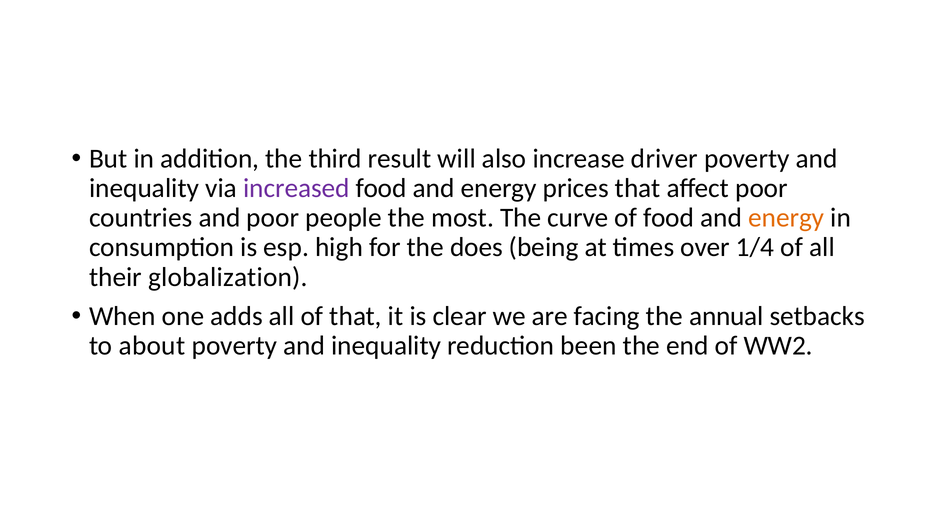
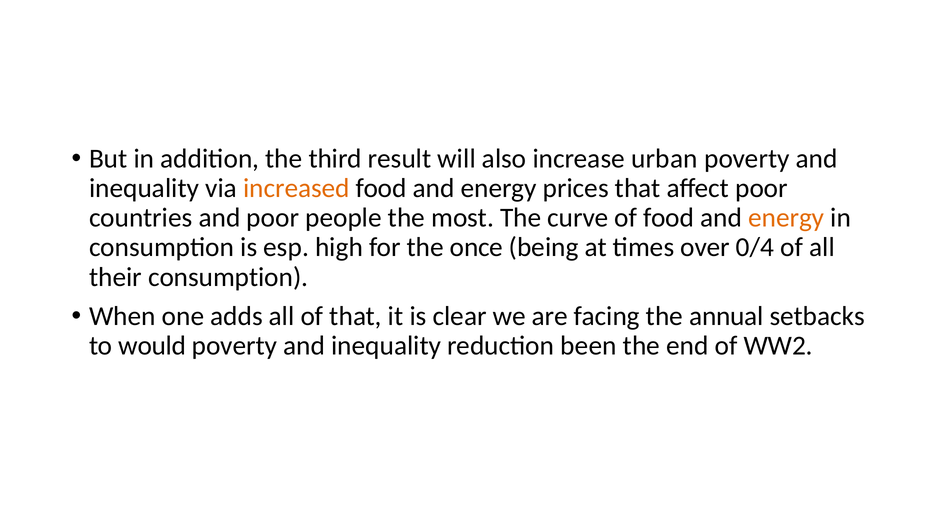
driver: driver -> urban (664, 159)
increased colour: purple -> orange (296, 188)
does: does -> once (477, 247)
1/4: 1/4 -> 0/4 (755, 247)
their globalization: globalization -> consumption (228, 277)
about: about -> would (152, 346)
